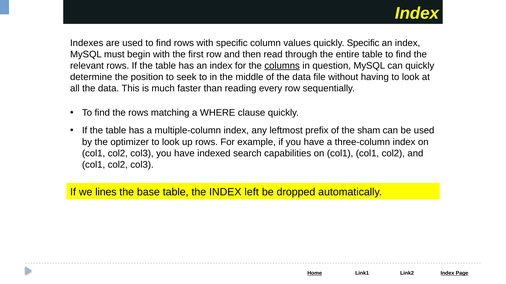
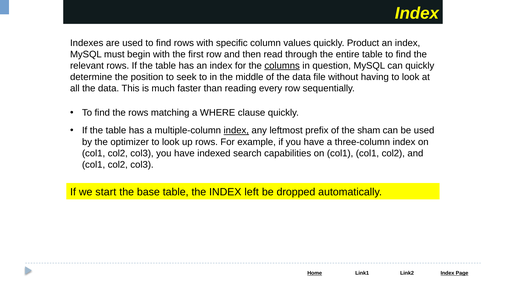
quickly Specific: Specific -> Product (363, 43)
index underline: none -> present (236, 131)
lines: lines -> start (106, 192)
